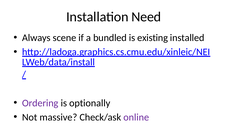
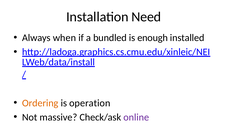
scene: scene -> when (64, 38)
existing: existing -> enough (153, 38)
Ordering colour: purple -> orange (40, 103)
optionally: optionally -> operation (90, 103)
